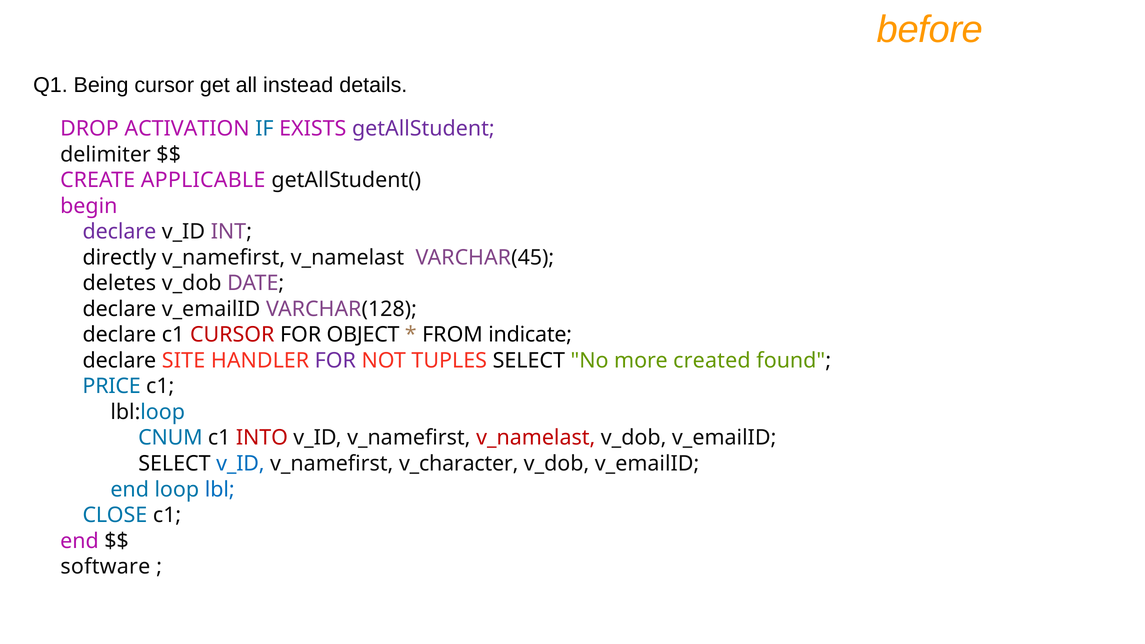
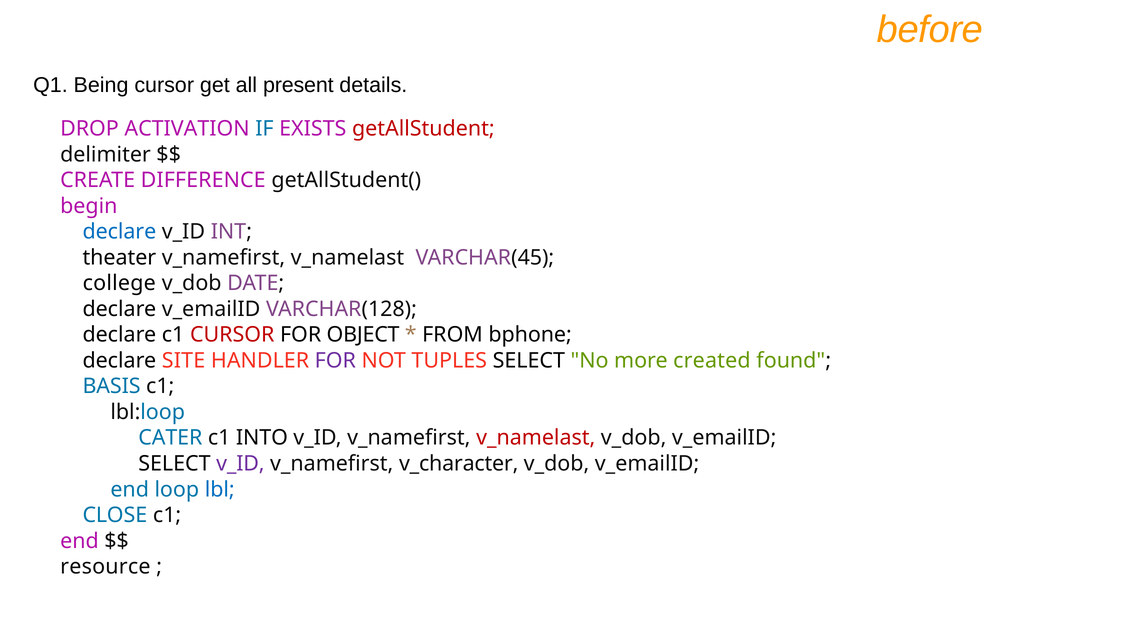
instead: instead -> present (298, 85)
getAllStudent colour: purple -> red (423, 129)
APPLICABLE: APPLICABLE -> DIFFERENCE (203, 180)
declare colour: purple -> blue (119, 232)
directly: directly -> theater (119, 258)
deletes: deletes -> college (119, 283)
indicate: indicate -> bphone (530, 335)
PRICE: PRICE -> BASIS (112, 386)
CNUM: CNUM -> CATER (170, 438)
INTO colour: red -> black (262, 438)
v_ID colour: blue -> purple (240, 464)
software: software -> resource (105, 567)
